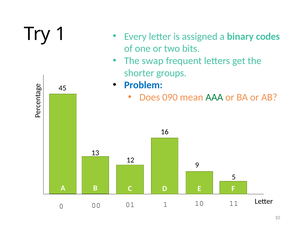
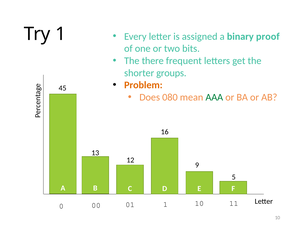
codes: codes -> proof (268, 36)
swap: swap -> there (153, 61)
Problem colour: blue -> orange (143, 85)
090: 090 -> 080 (170, 97)
